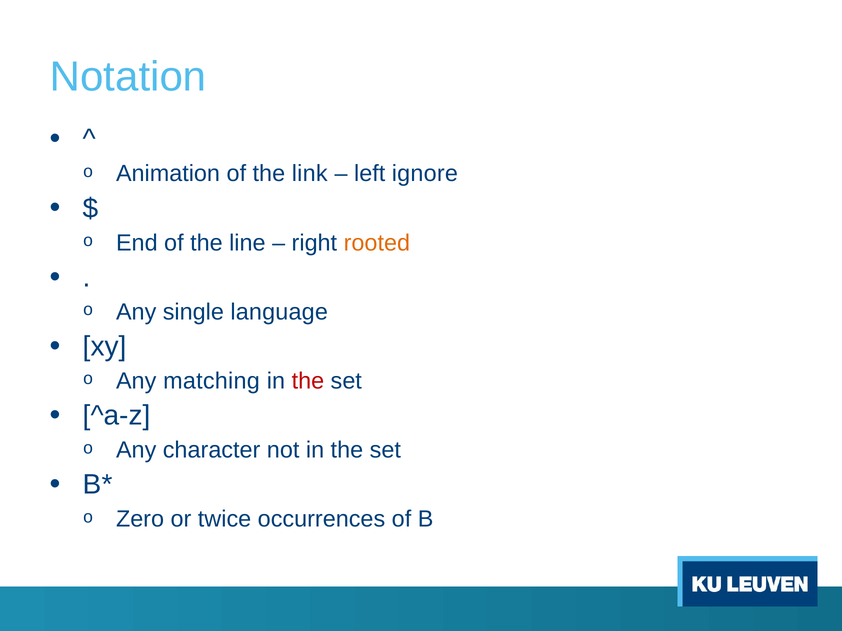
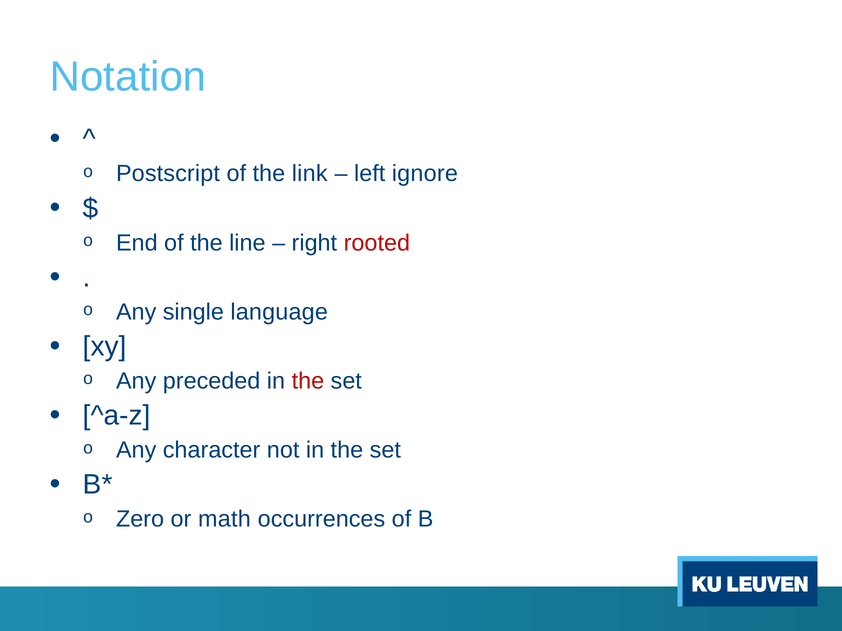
Animation: Animation -> Postscript (168, 174)
rooted colour: orange -> red (377, 243)
matching: matching -> preceded (212, 381)
twice: twice -> math (224, 520)
